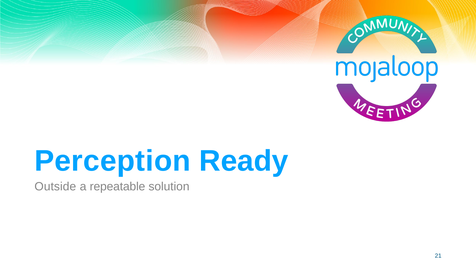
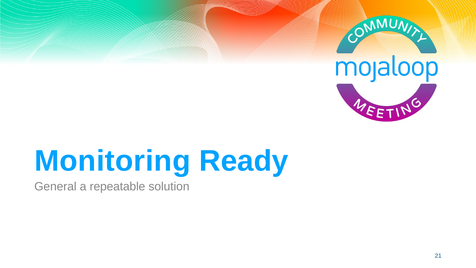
Perception: Perception -> Monitoring (113, 161)
Outside: Outside -> General (55, 186)
